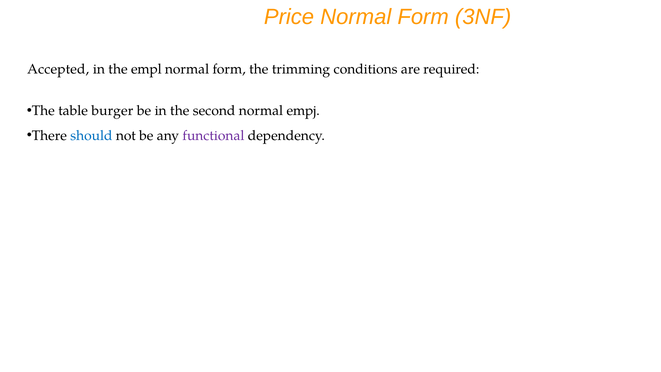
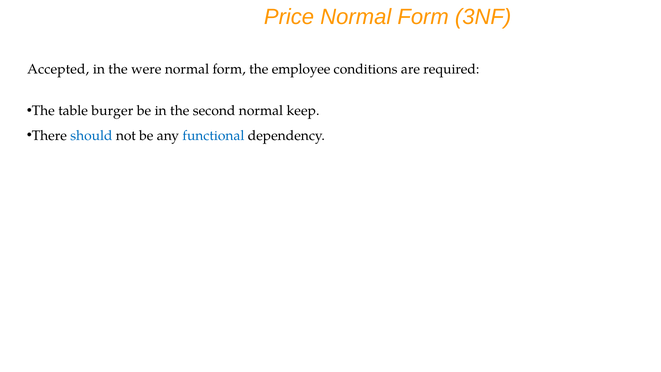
empl: empl -> were (146, 69)
trimming: trimming -> employee (301, 69)
empj: empj -> keep (303, 111)
functional colour: purple -> blue (213, 136)
